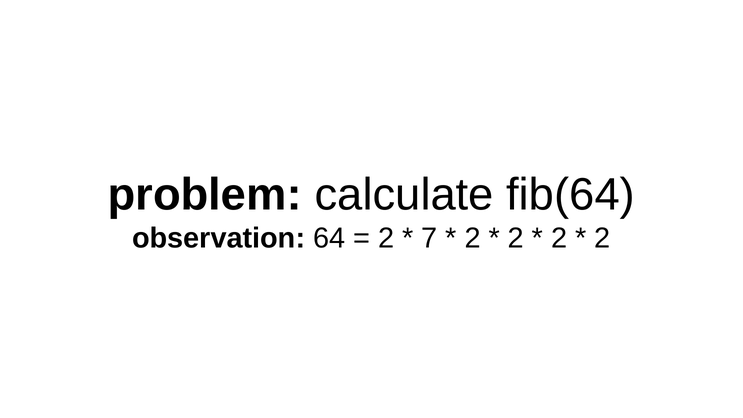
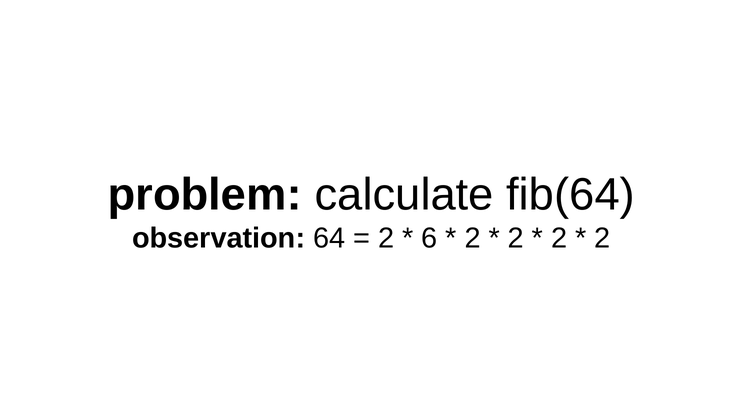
7: 7 -> 6 (429, 238)
